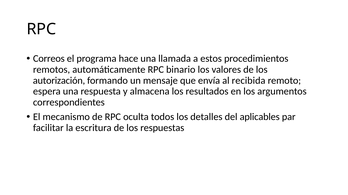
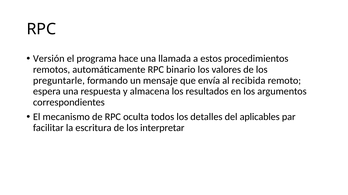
Correos: Correos -> Versión (49, 59)
autorización: autorización -> preguntarle (59, 81)
respuestas: respuestas -> interpretar (162, 128)
